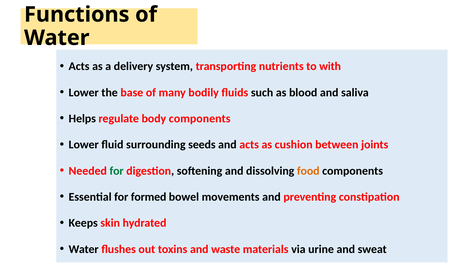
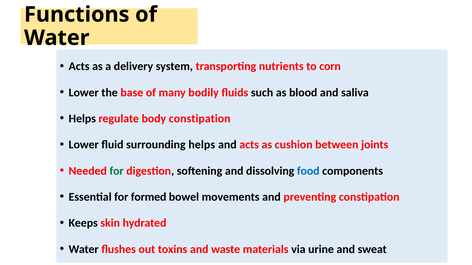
with: with -> corn (330, 66)
body components: components -> constipation (200, 119)
surrounding seeds: seeds -> helps (202, 145)
food colour: orange -> blue (308, 171)
